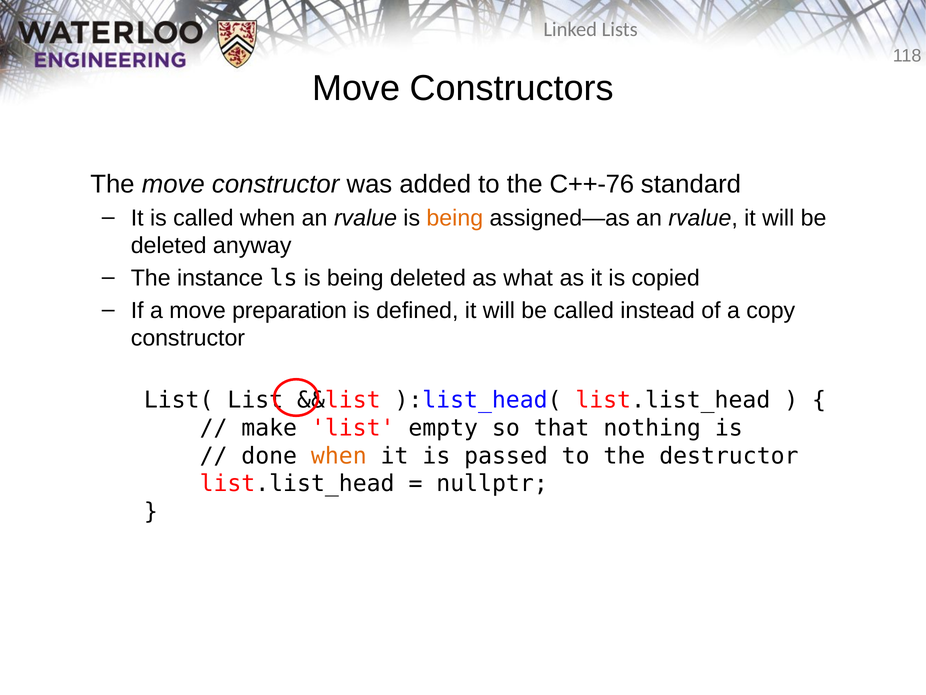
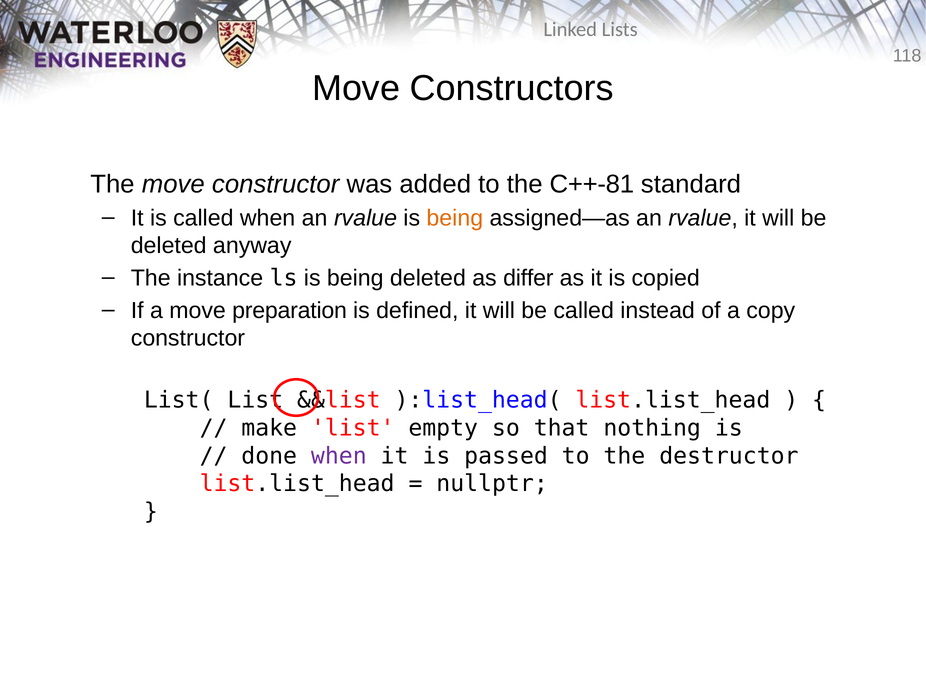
C++-76: C++-76 -> C++-81 (592, 184)
what: what -> differ (528, 278)
when colour: orange -> purple (339, 456)
